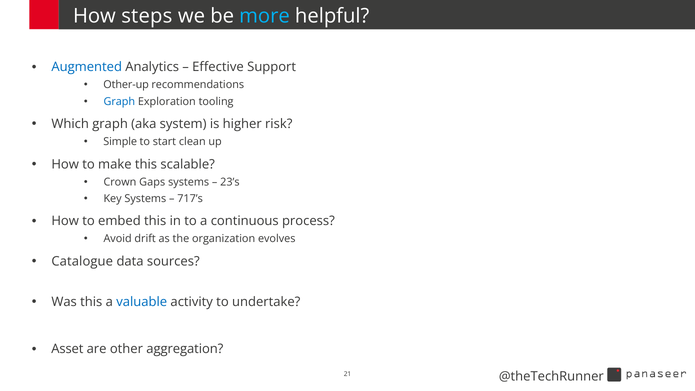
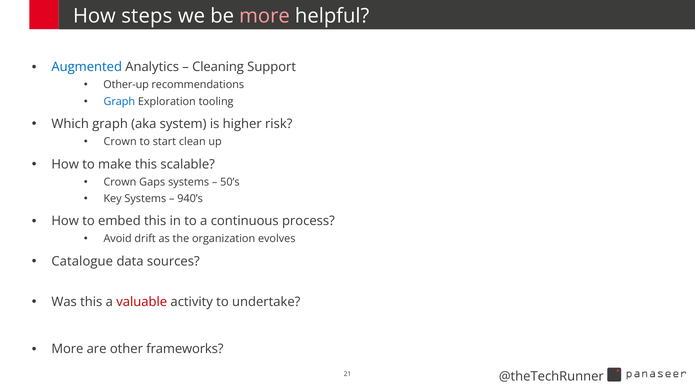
more colour: light blue -> pink (265, 16)
Effective: Effective -> Cleaning (218, 67)
Simple: Simple -> Crown (120, 142)
23’s: 23’s -> 50’s (230, 182)
717’s: 717’s -> 940’s (190, 199)
valuable colour: blue -> red (142, 302)
Asset: Asset -> More (67, 349)
aggregation: aggregation -> frameworks (185, 349)
